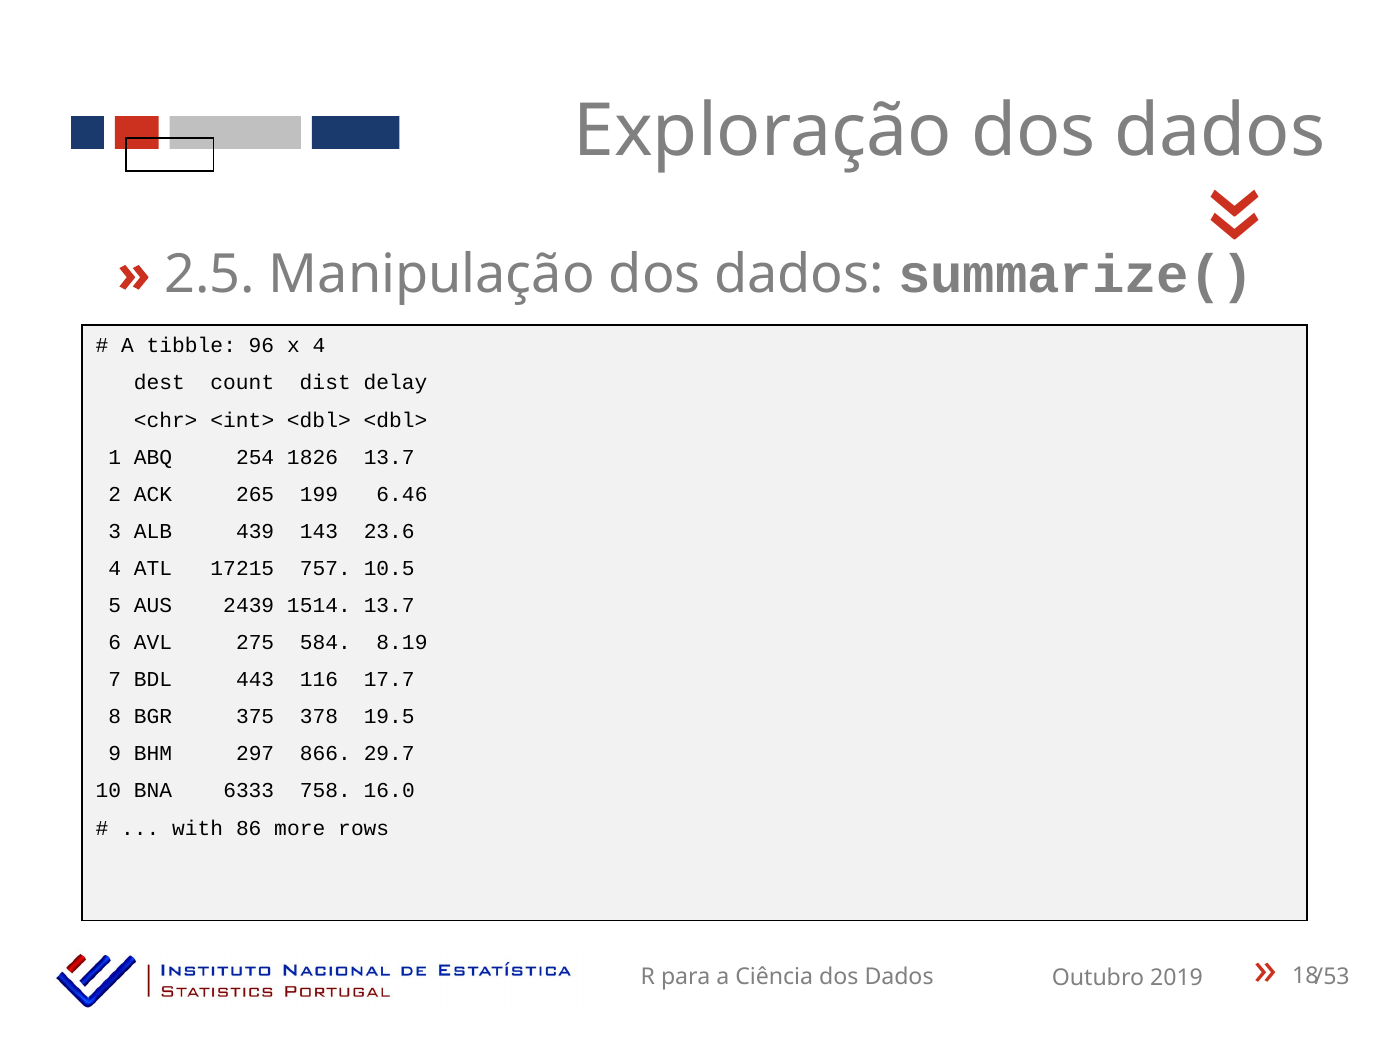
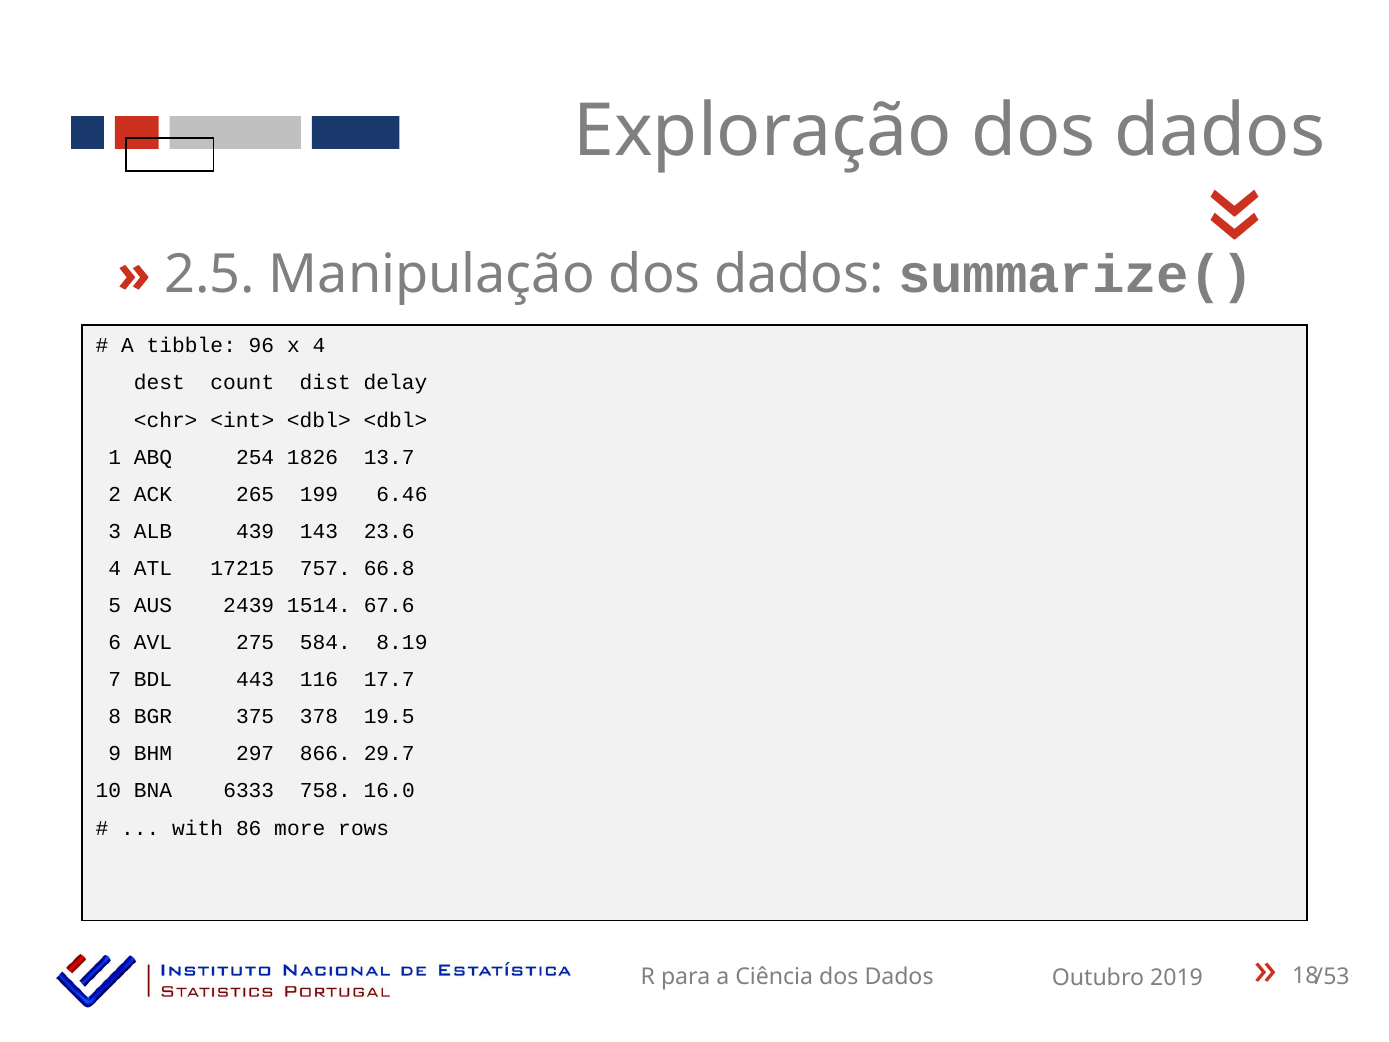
10.5: 10.5 -> 66.8 (389, 568)
1514 13.7: 13.7 -> 67.6 (389, 605)
